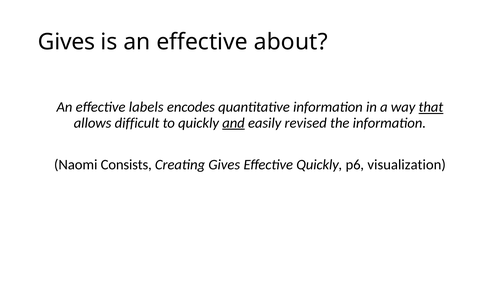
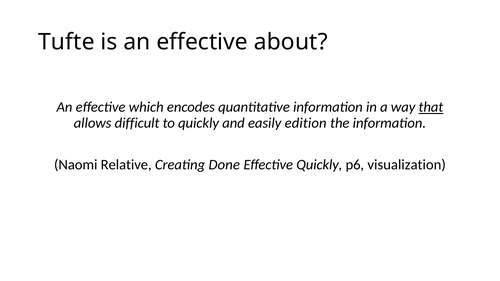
Gives: Gives -> Tufte (66, 42)
labels: labels -> which (146, 107)
and underline: present -> none (233, 123)
revised: revised -> edition (306, 123)
Consists: Consists -> Relative (126, 165)
Creating Gives: Gives -> Done (224, 165)
